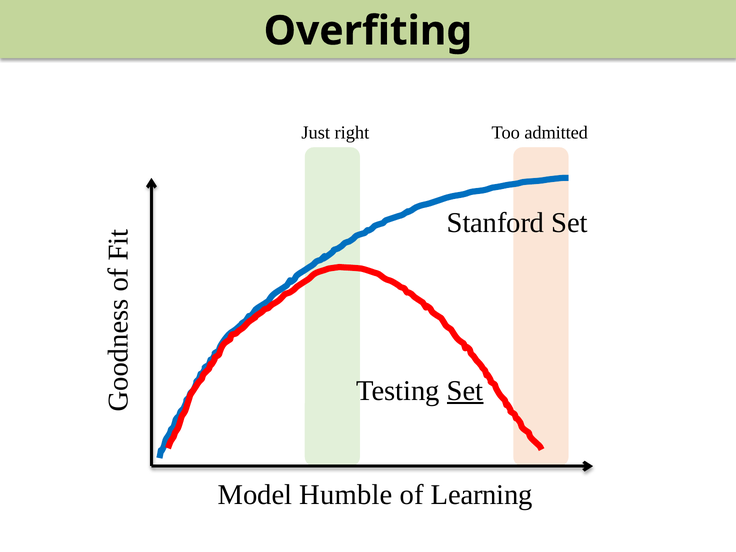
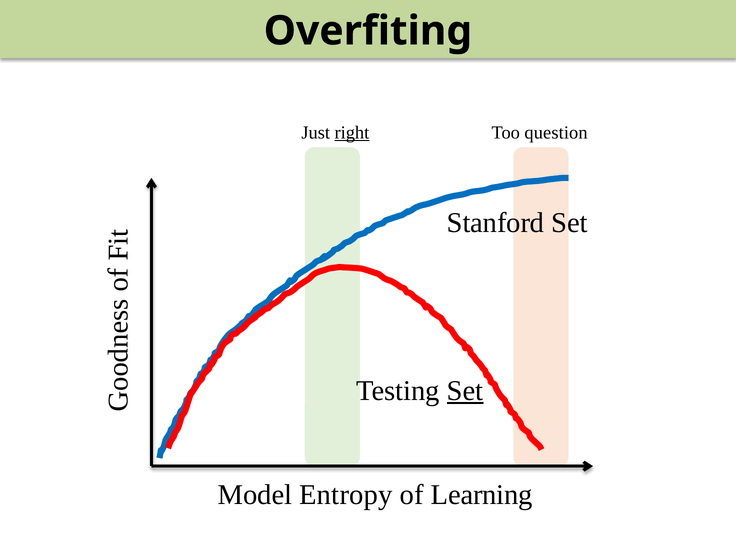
right underline: none -> present (352, 132)
admitted: admitted -> question (556, 132)
Humble: Humble -> Entropy (346, 495)
